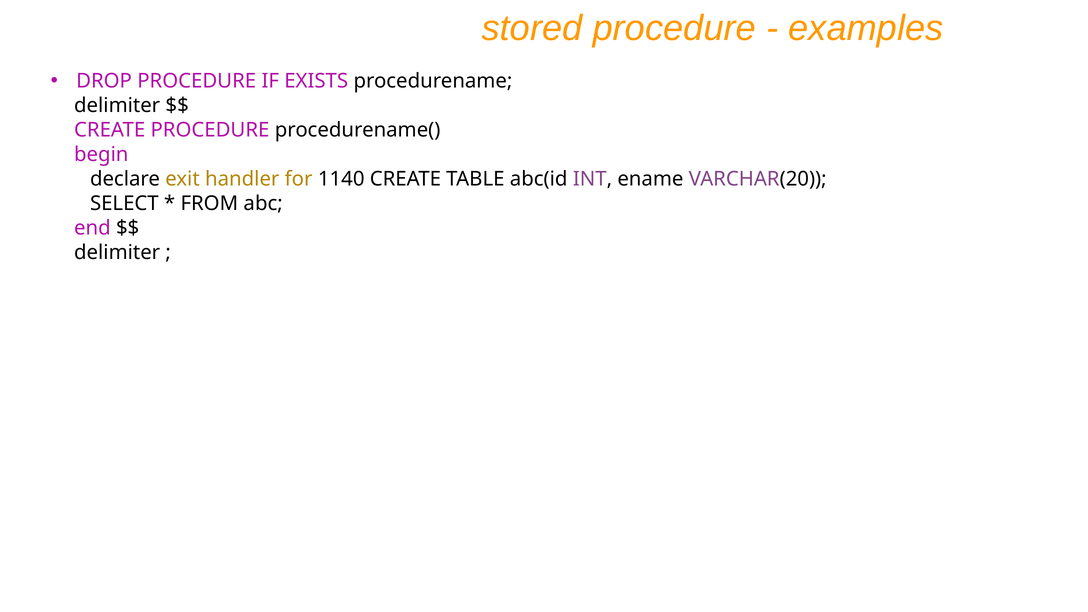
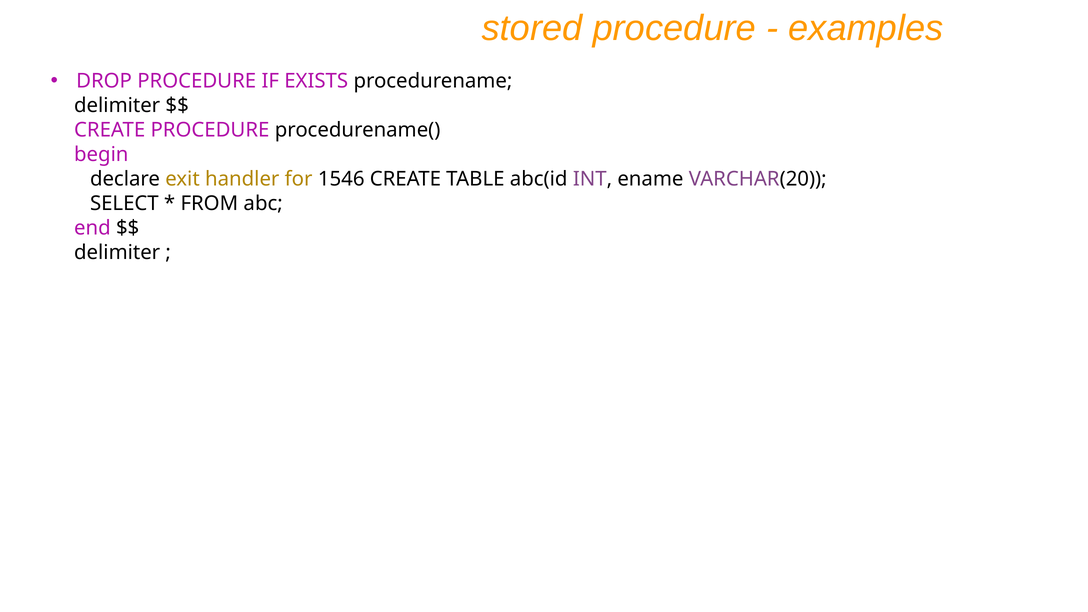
1140: 1140 -> 1546 (341, 179)
